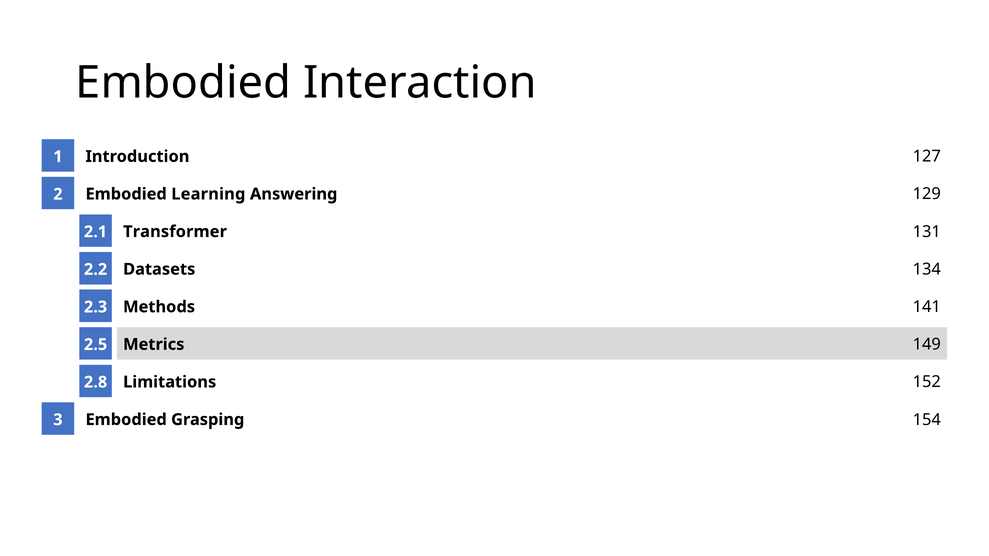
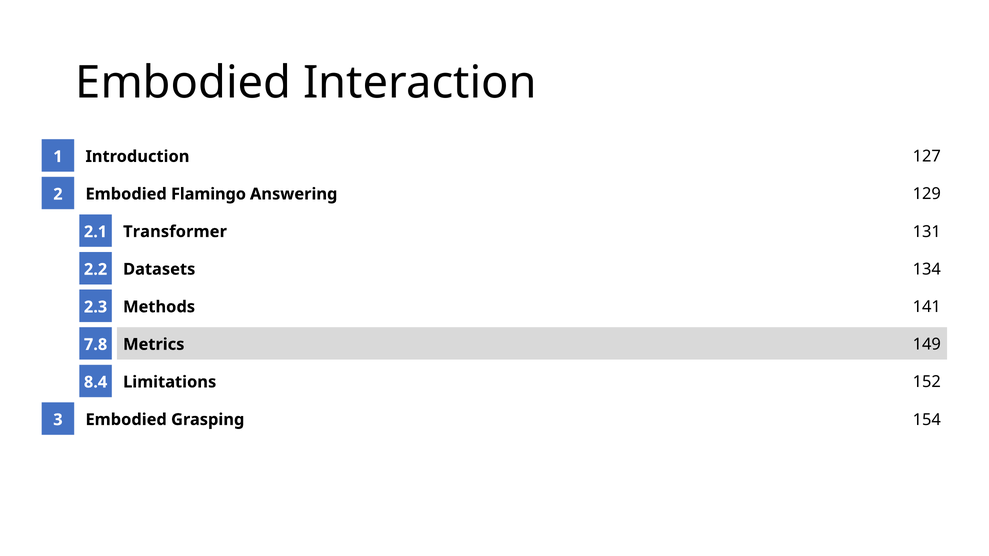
Learning: Learning -> Flamingo (209, 194)
2.5: 2.5 -> 7.8 (96, 345)
2.8: 2.8 -> 8.4 (96, 382)
